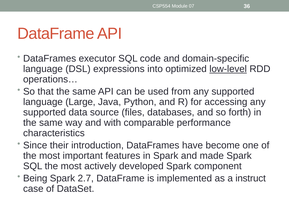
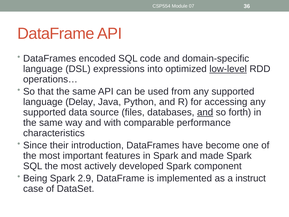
executor: executor -> encoded (97, 58)
Large: Large -> Delay (80, 102)
and underline: none -> present (205, 112)
2.7: 2.7 -> 2.9 (86, 178)
